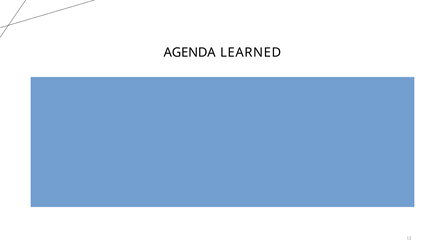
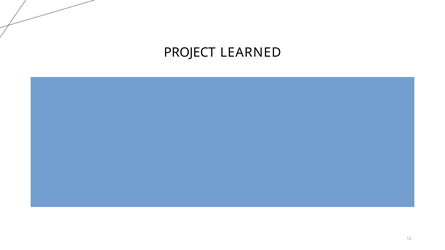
AGENDA: AGENDA -> PROJECT (190, 53)
